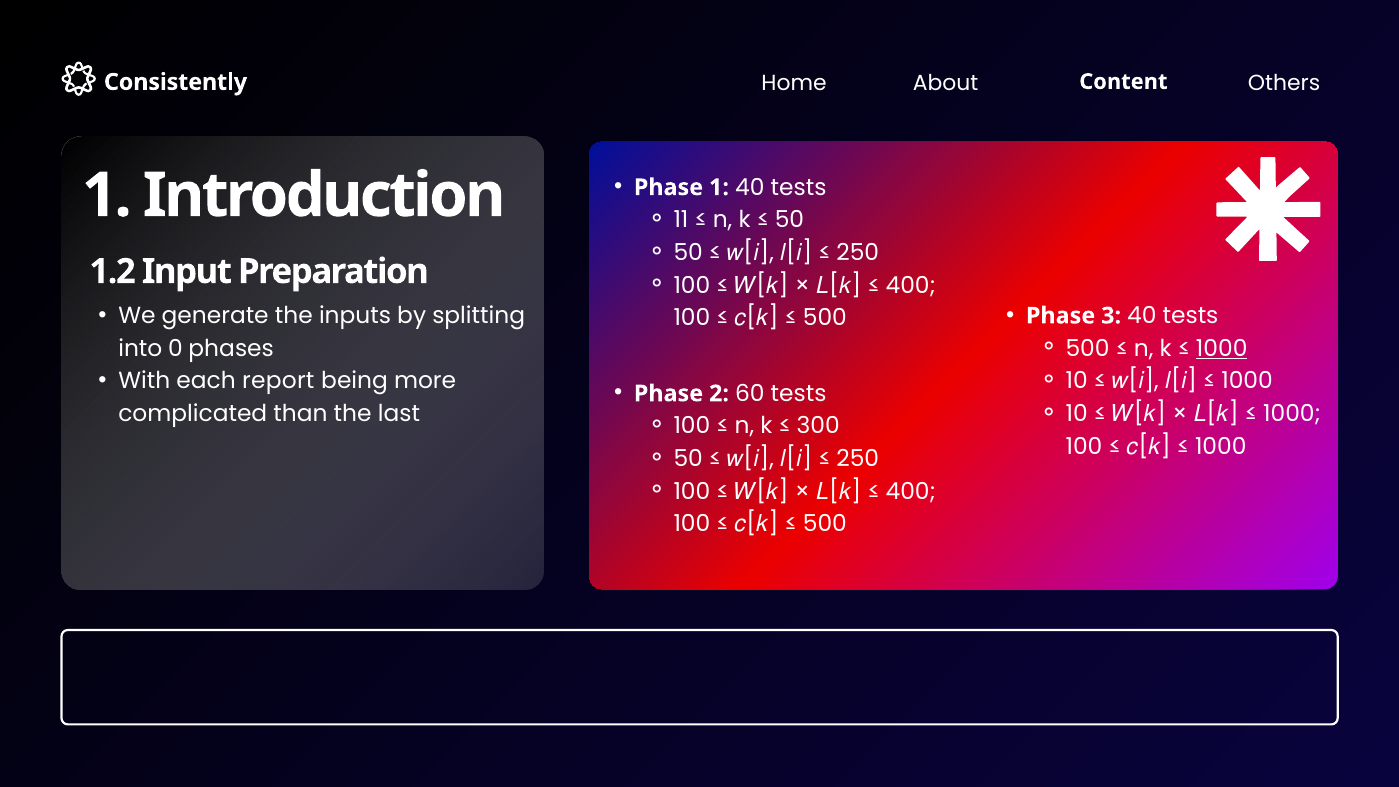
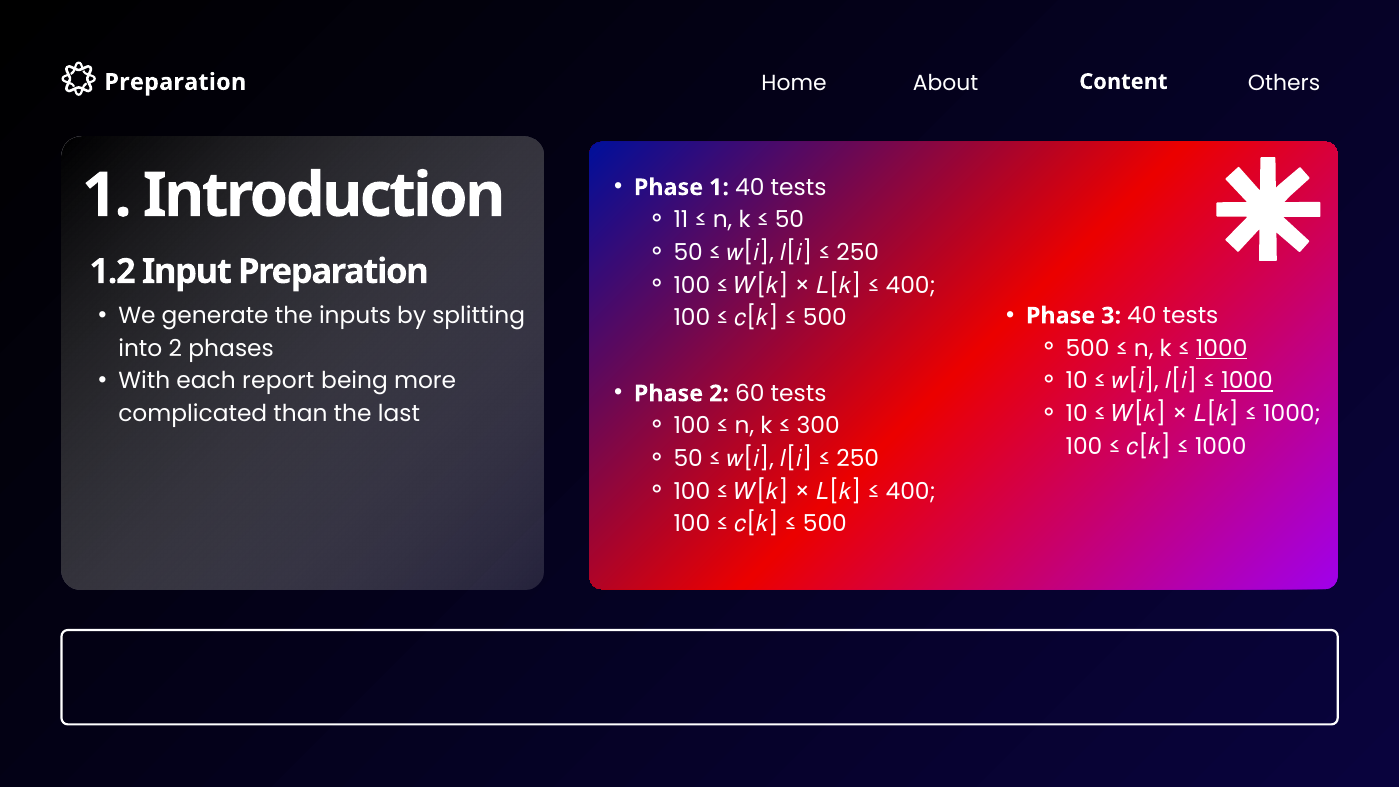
Consistently: Consistently -> Preparation (175, 82)
into 0: 0 -> 2 (175, 348)
1000 underline: none -> present (1247, 381)
